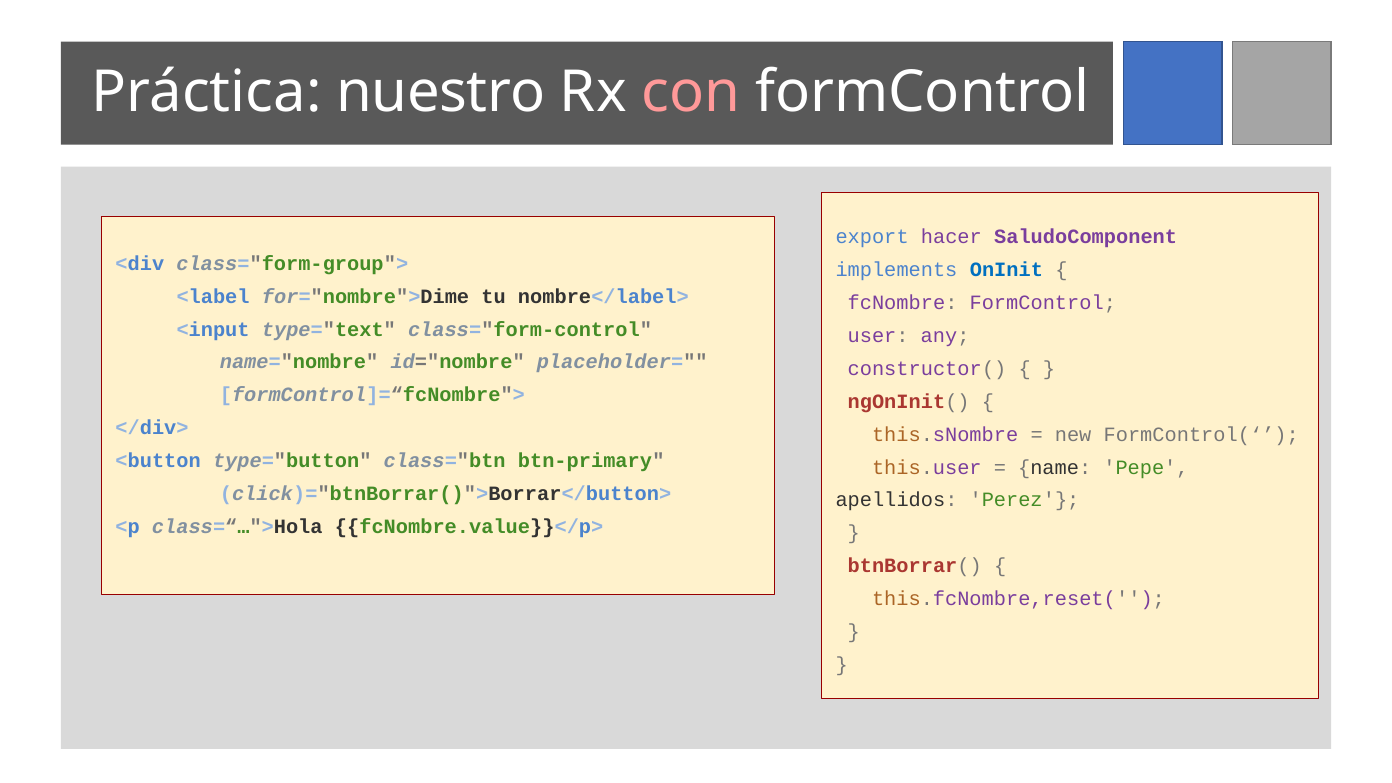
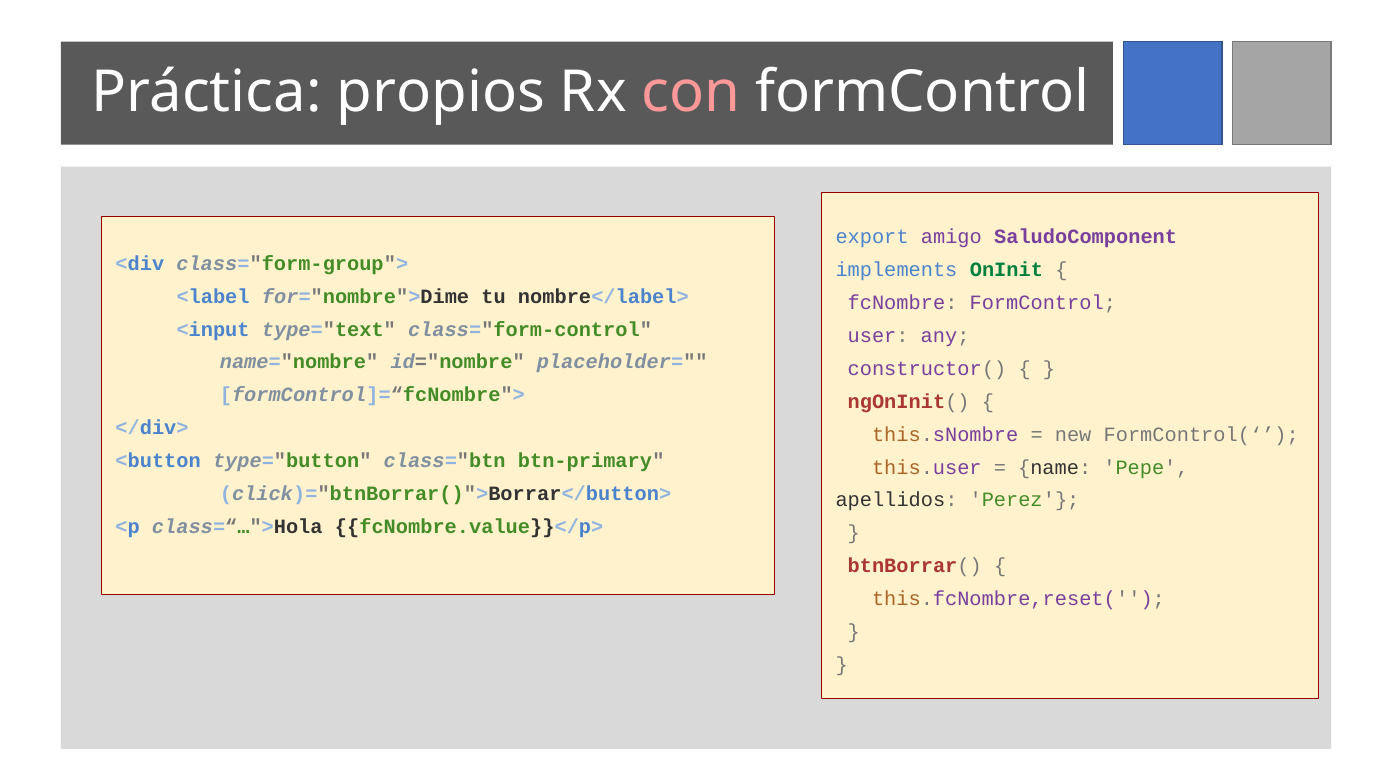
nuestro: nuestro -> propios (441, 93)
hacer: hacer -> amigo (951, 237)
OnInit colour: blue -> green (1006, 270)
